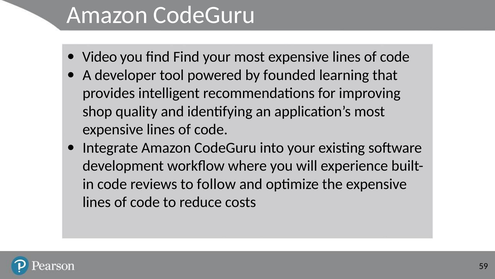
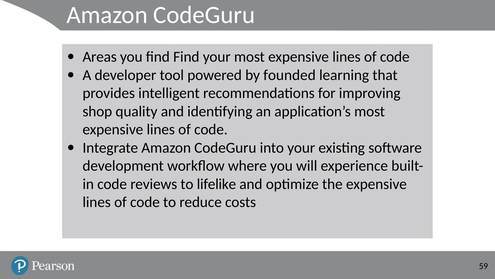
Video: Video -> Areas (100, 57)
follow: follow -> lifelike (216, 184)
